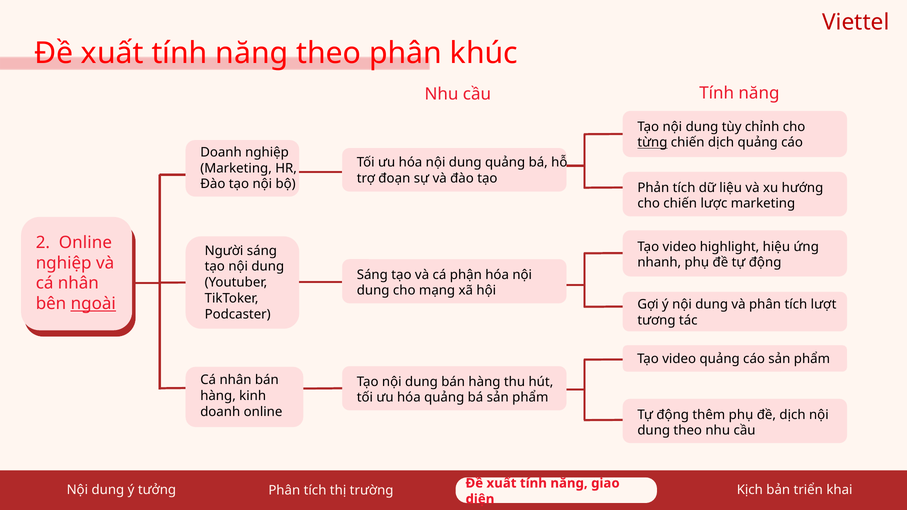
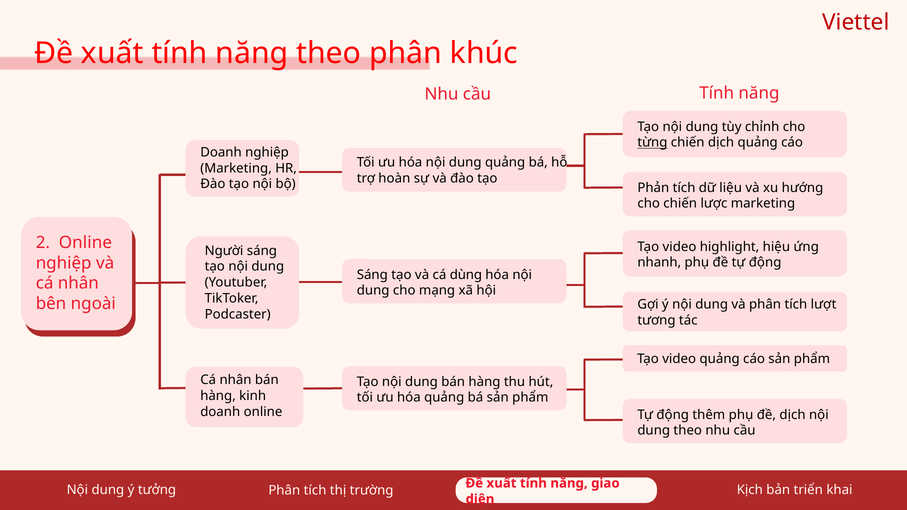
đoạn: đoạn -> hoàn (394, 179)
phận: phận -> dùng (466, 275)
ngoài underline: present -> none (93, 304)
